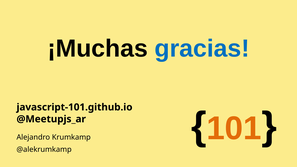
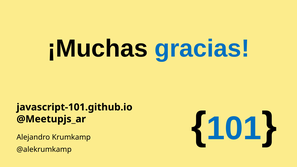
101 colour: orange -> blue (234, 128)
